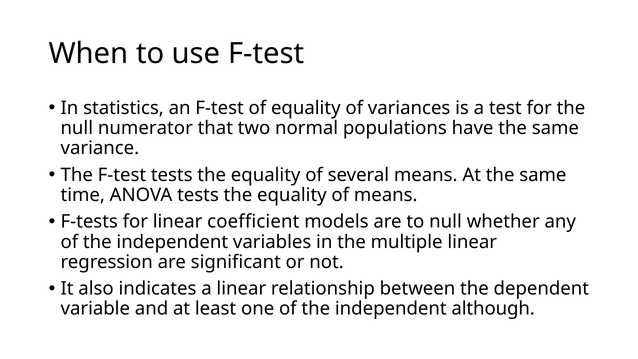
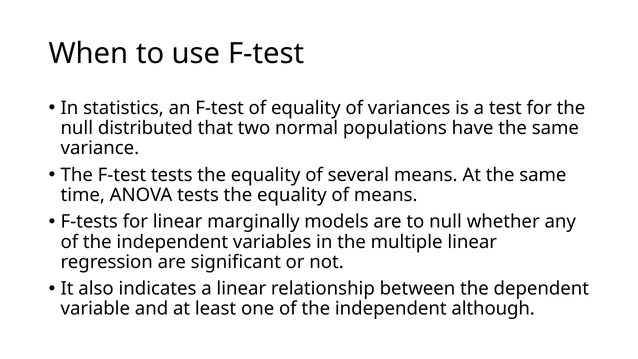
numerator: numerator -> distributed (145, 128)
coefficient: coefficient -> marginally (253, 222)
